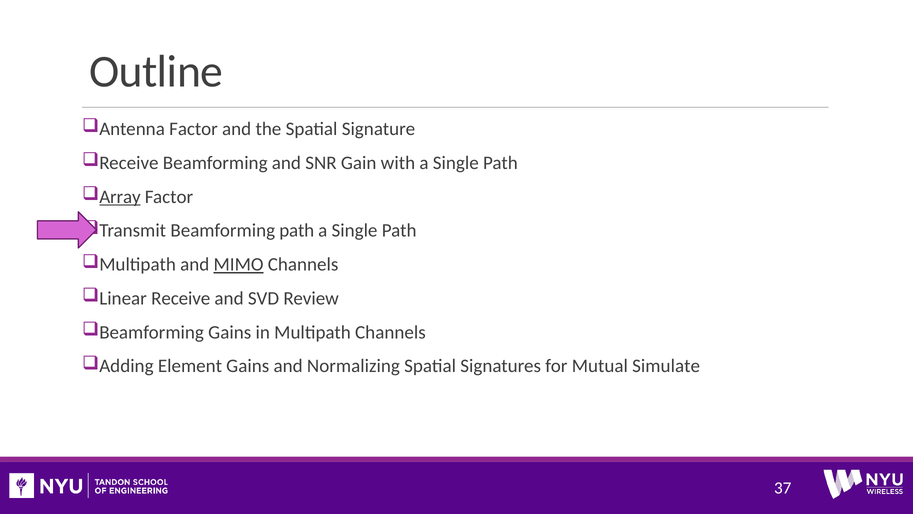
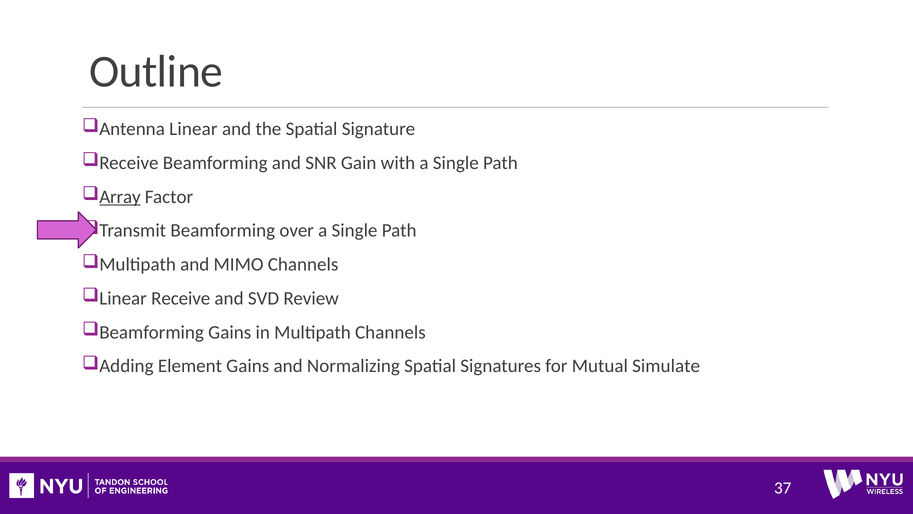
Antenna Factor: Factor -> Linear (193, 129)
Beamforming path: path -> over (297, 230)
MIMO underline: present -> none (239, 264)
